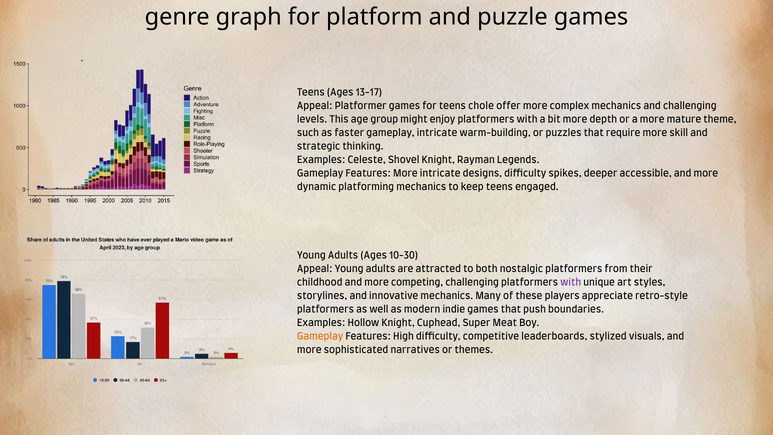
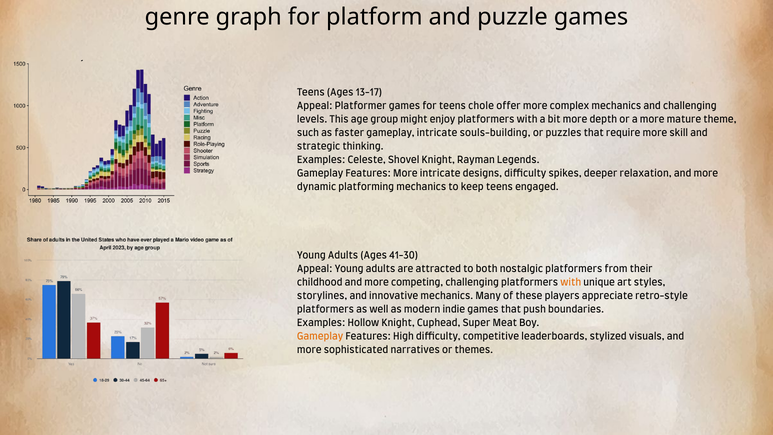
warm-building: warm-building -> souls-building (495, 133)
accessible: accessible -> relaxation (646, 174)
10-30: 10-30 -> 41-30 (404, 255)
with colour: purple -> orange (571, 282)
